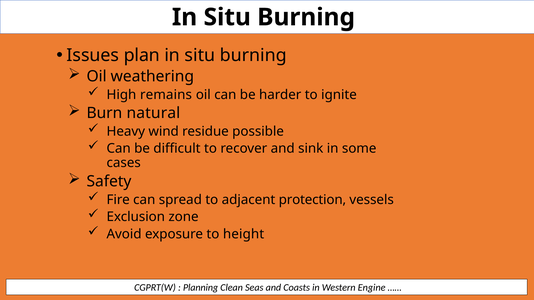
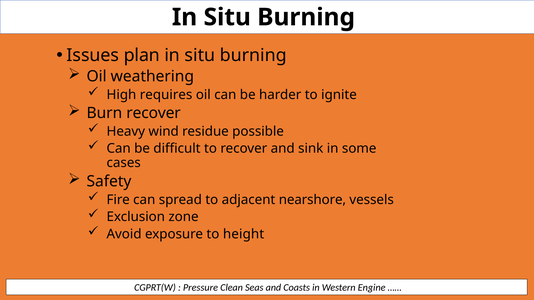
remains: remains -> requires (166, 95)
Burn natural: natural -> recover (154, 113)
protection: protection -> nearshore (312, 200)
Planning: Planning -> Pressure (200, 288)
